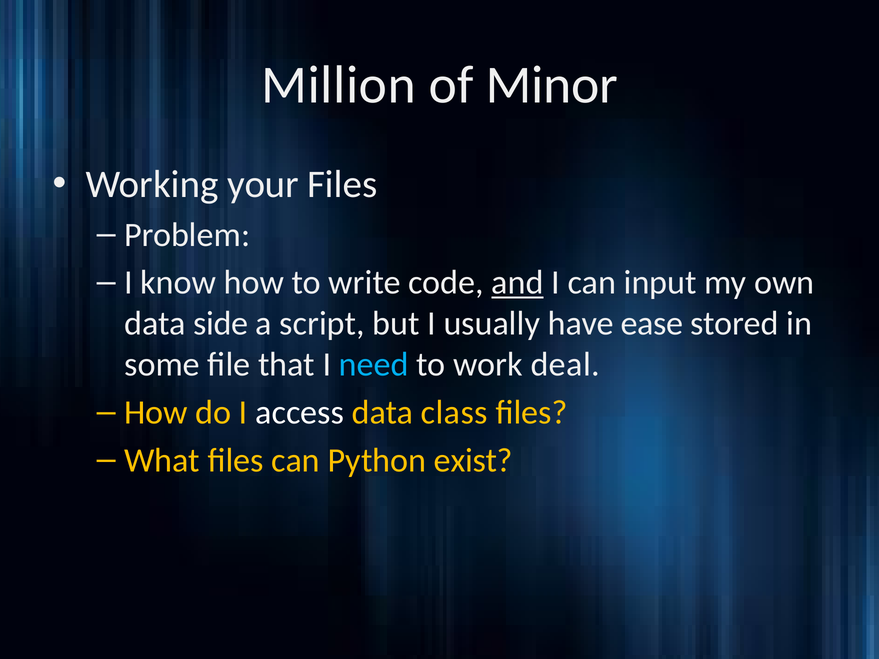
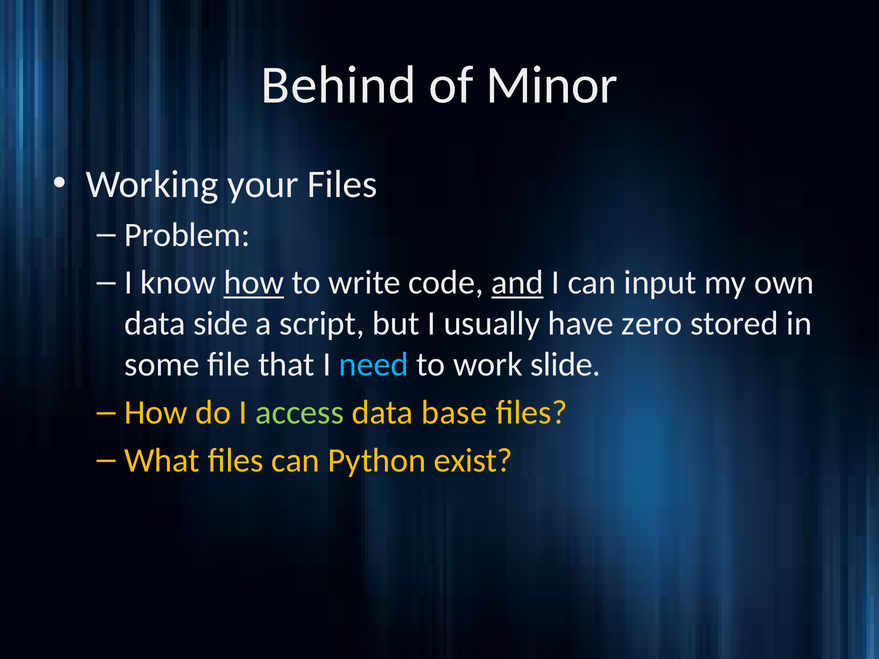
Million: Million -> Behind (339, 85)
how underline: none -> present (254, 283)
ease: ease -> zero (652, 324)
deal: deal -> slide (566, 365)
access colour: white -> light green (300, 413)
class: class -> base (454, 413)
